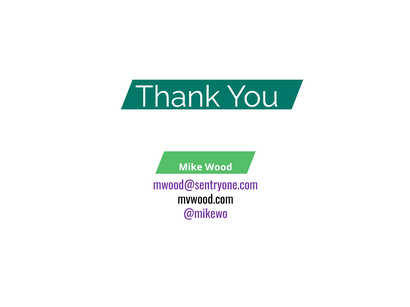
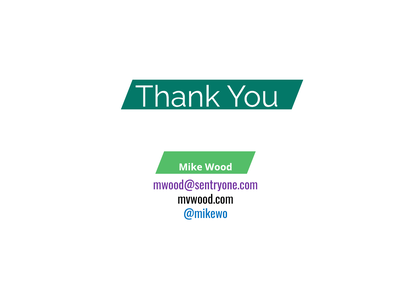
@mikewo colour: purple -> blue (206, 215)
